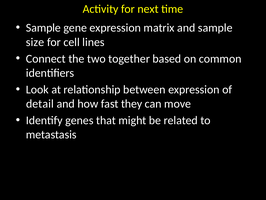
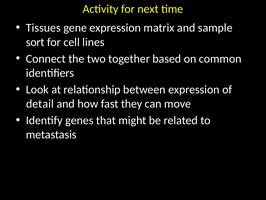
Sample: Sample -> Tissues (43, 28)
size: size -> sort (35, 42)
